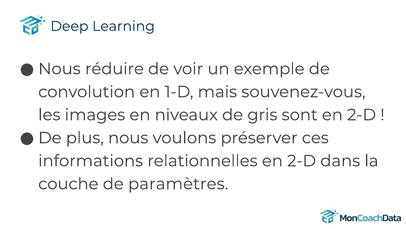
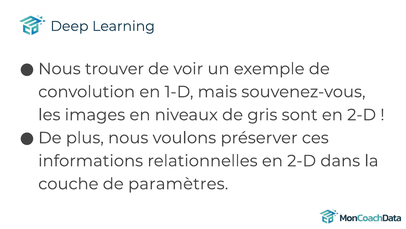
réduire: réduire -> trouver (114, 69)
